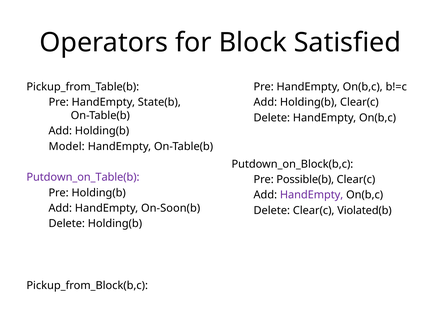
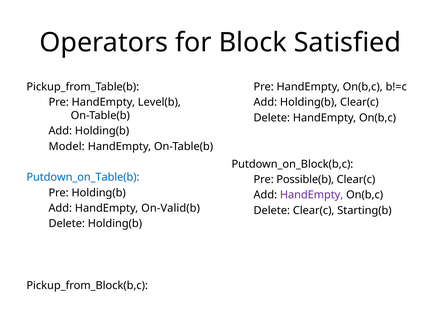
State(b: State(b -> Level(b (159, 102)
Putdown_on_Table(b colour: purple -> blue (83, 177)
On-Soon(b: On-Soon(b -> On-Valid(b (171, 208)
Violated(b: Violated(b -> Starting(b (364, 210)
